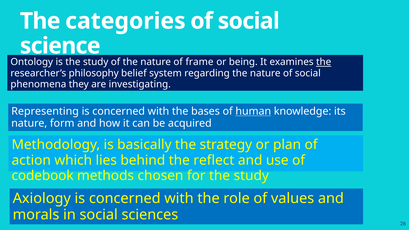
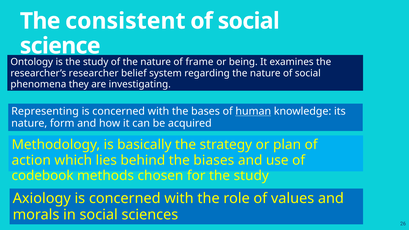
categories: categories -> consistent (125, 21)
the underline: present -> none (324, 62)
philosophy: philosophy -> researcher (94, 73)
reflect: reflect -> biases (214, 160)
